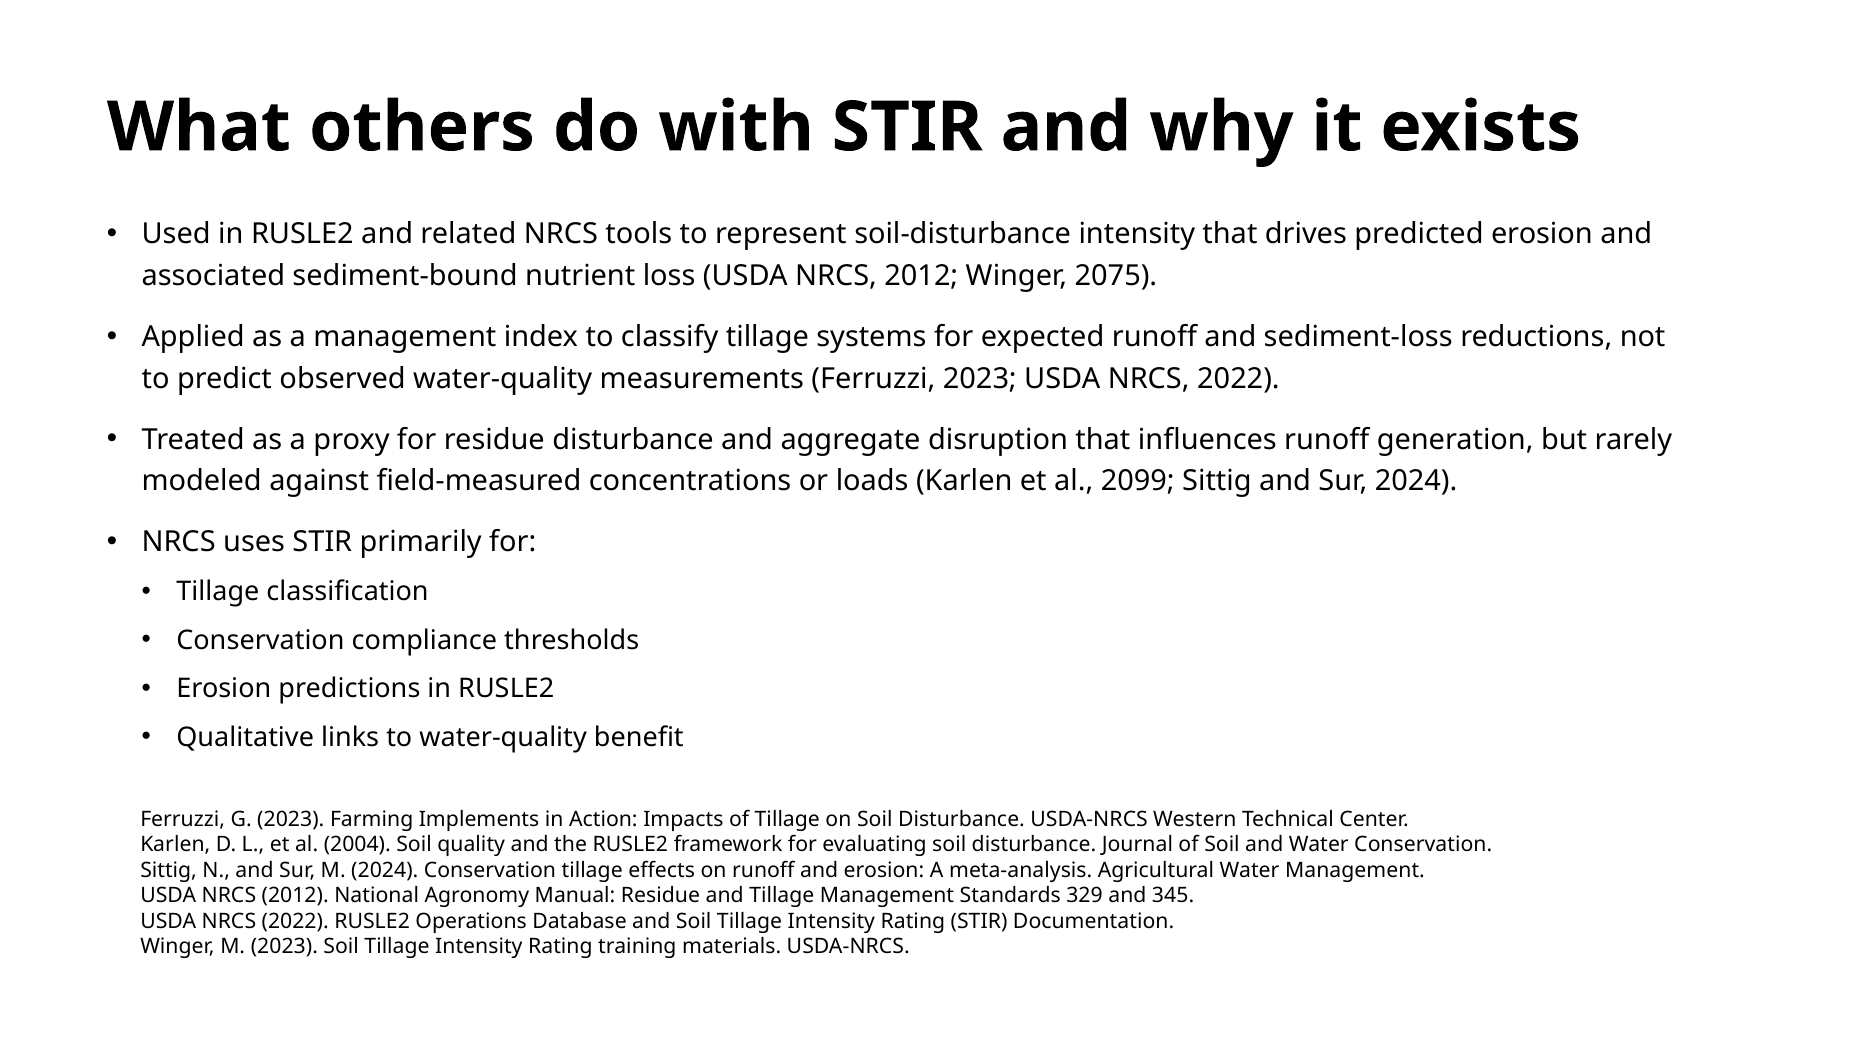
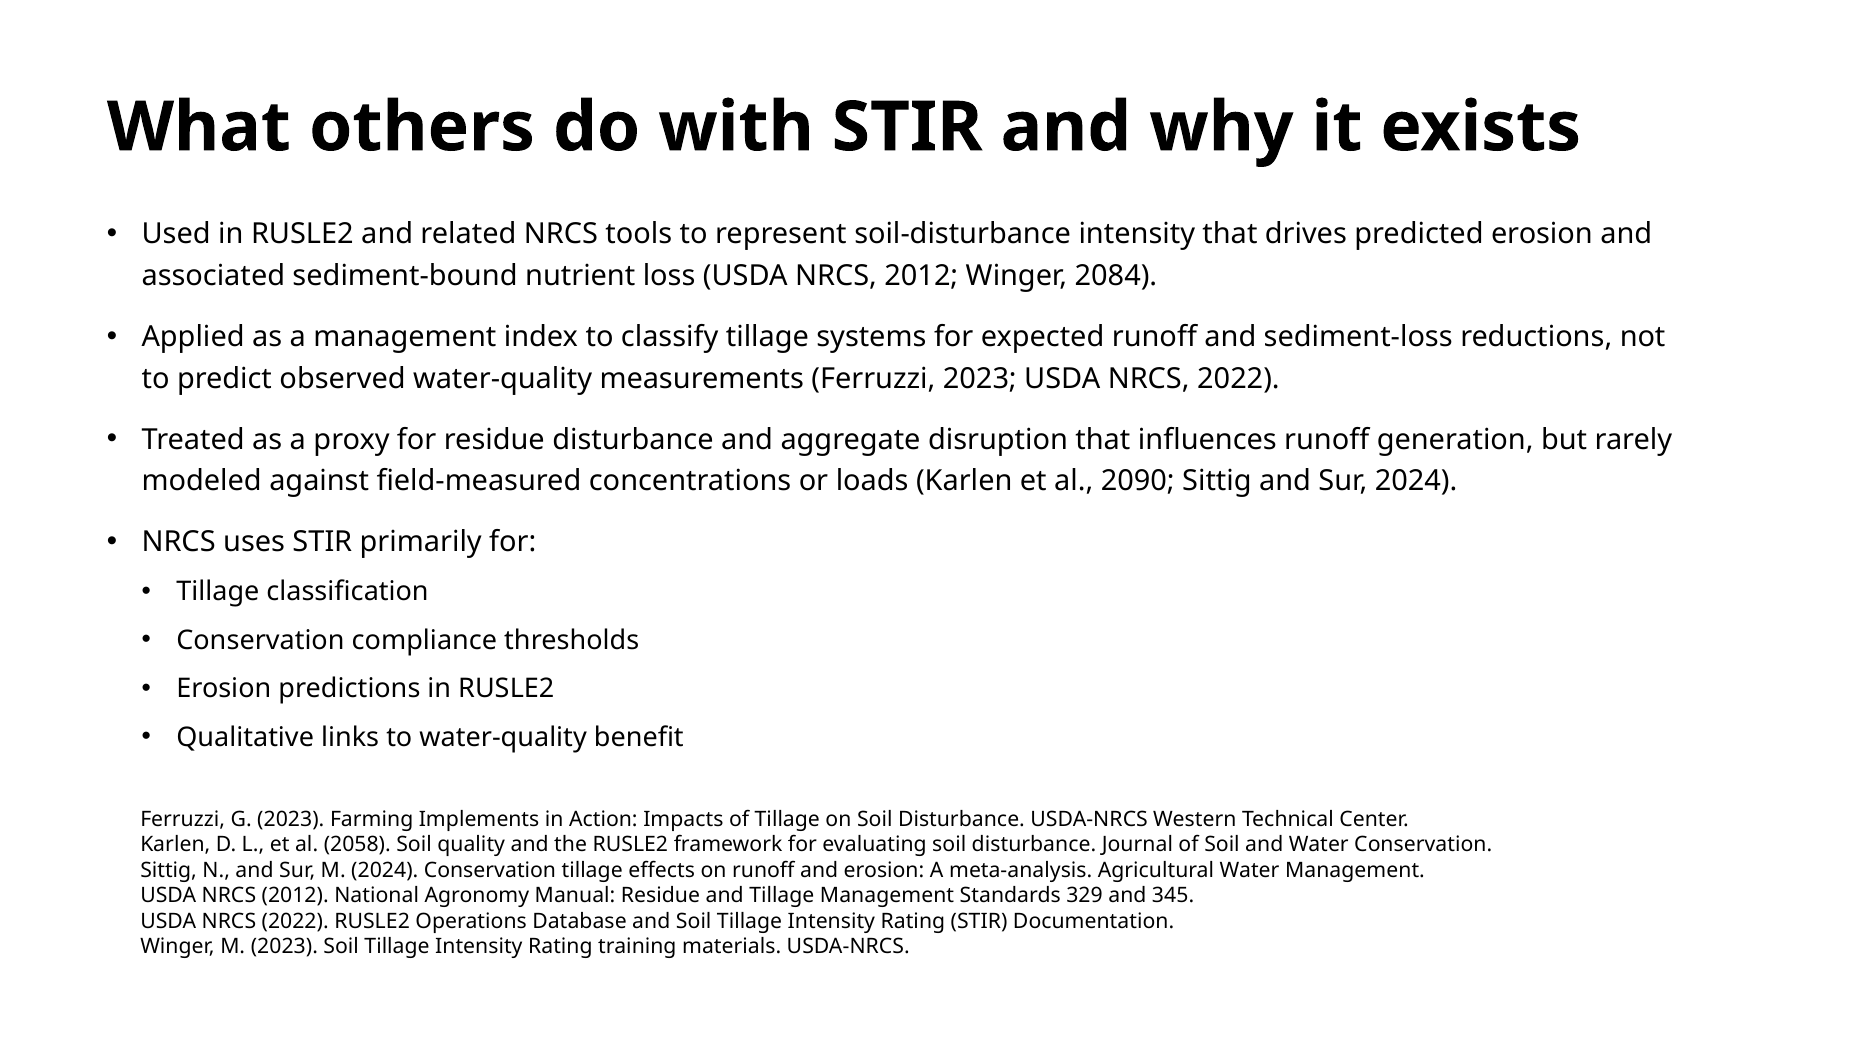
2075: 2075 -> 2084 (1116, 276)
2099: 2099 -> 2090 (1138, 481)
2004: 2004 -> 2058 (357, 844)
